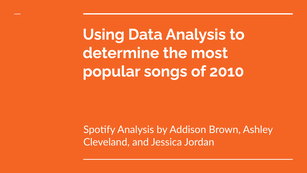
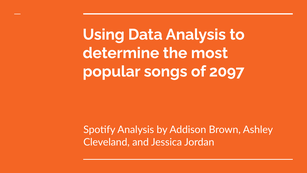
2010: 2010 -> 2097 (227, 71)
